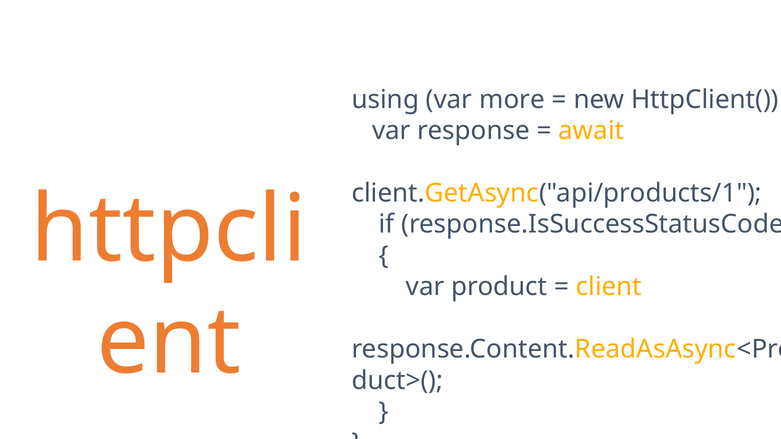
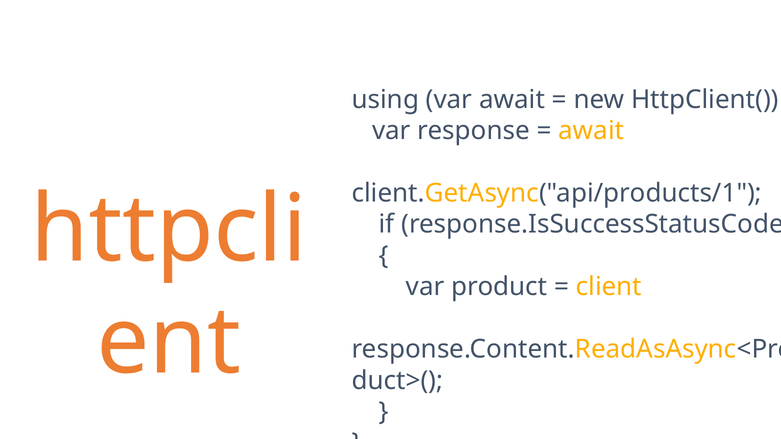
var more: more -> await (512, 99)
